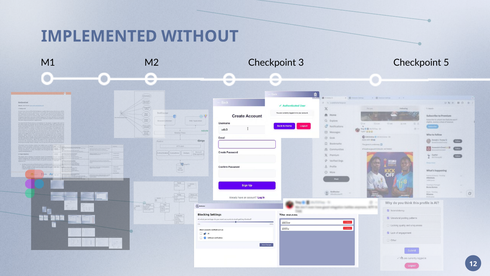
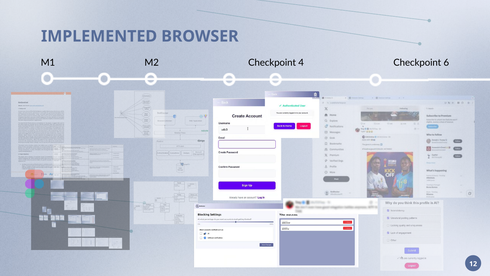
WITHOUT: WITHOUT -> BROWSER (200, 36)
3: 3 -> 4 (301, 63)
5: 5 -> 6 (446, 63)
